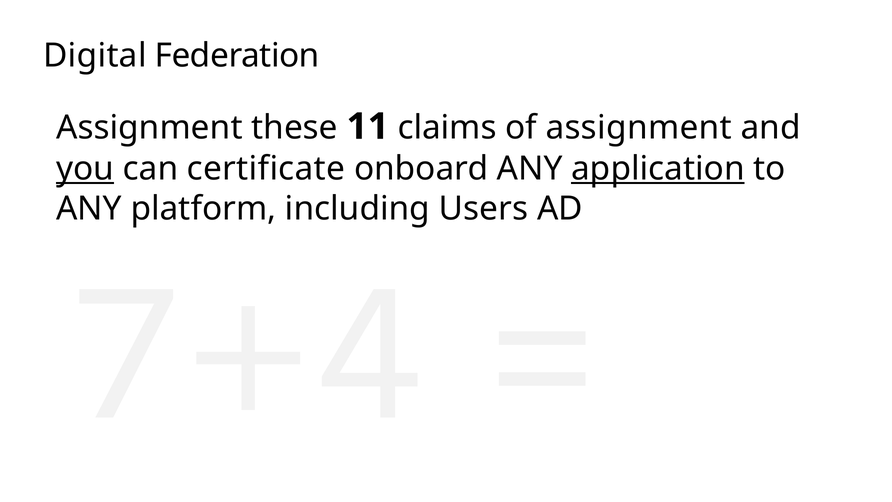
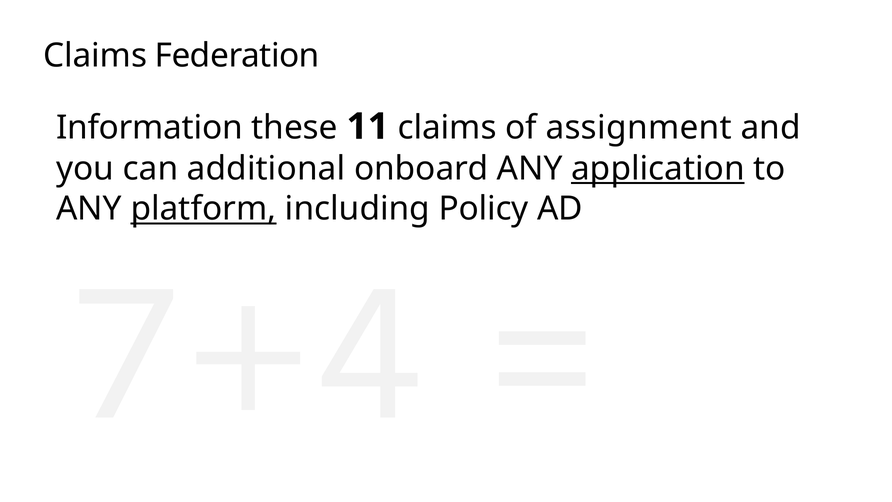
Digital: Digital -> Claims (95, 56)
Assignment: Assignment -> Information (150, 128)
you underline: present -> none (85, 169)
certificate: certificate -> additional (266, 169)
platform underline: none -> present (203, 209)
Users: Users -> Policy (484, 209)
